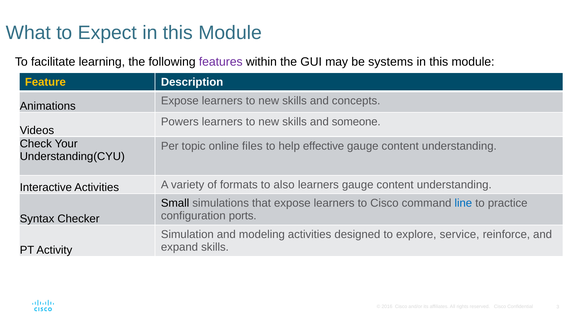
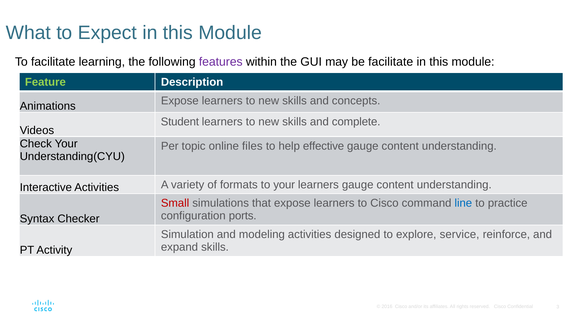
be systems: systems -> facilitate (391, 62)
Feature colour: yellow -> light green (45, 82)
Powers: Powers -> Student (180, 122)
someone: someone -> complete (356, 122)
to also: also -> your (284, 185)
Small colour: black -> red (175, 203)
